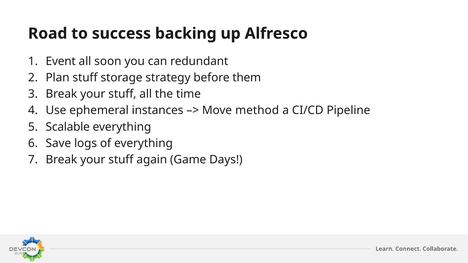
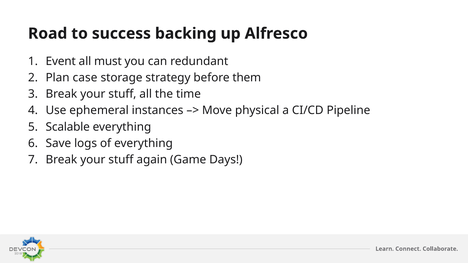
soon: soon -> must (108, 61)
Plan stuff: stuff -> case (85, 78)
method: method -> physical (257, 111)
